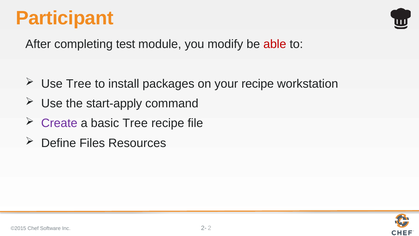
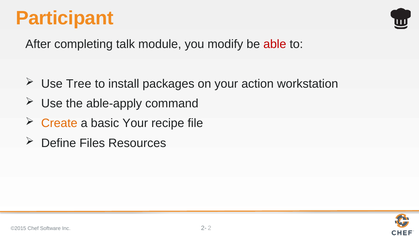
test: test -> talk (126, 44)
your recipe: recipe -> action (258, 84)
start-apply: start-apply -> able-apply (114, 103)
Create colour: purple -> orange (59, 123)
basic Tree: Tree -> Your (135, 123)
